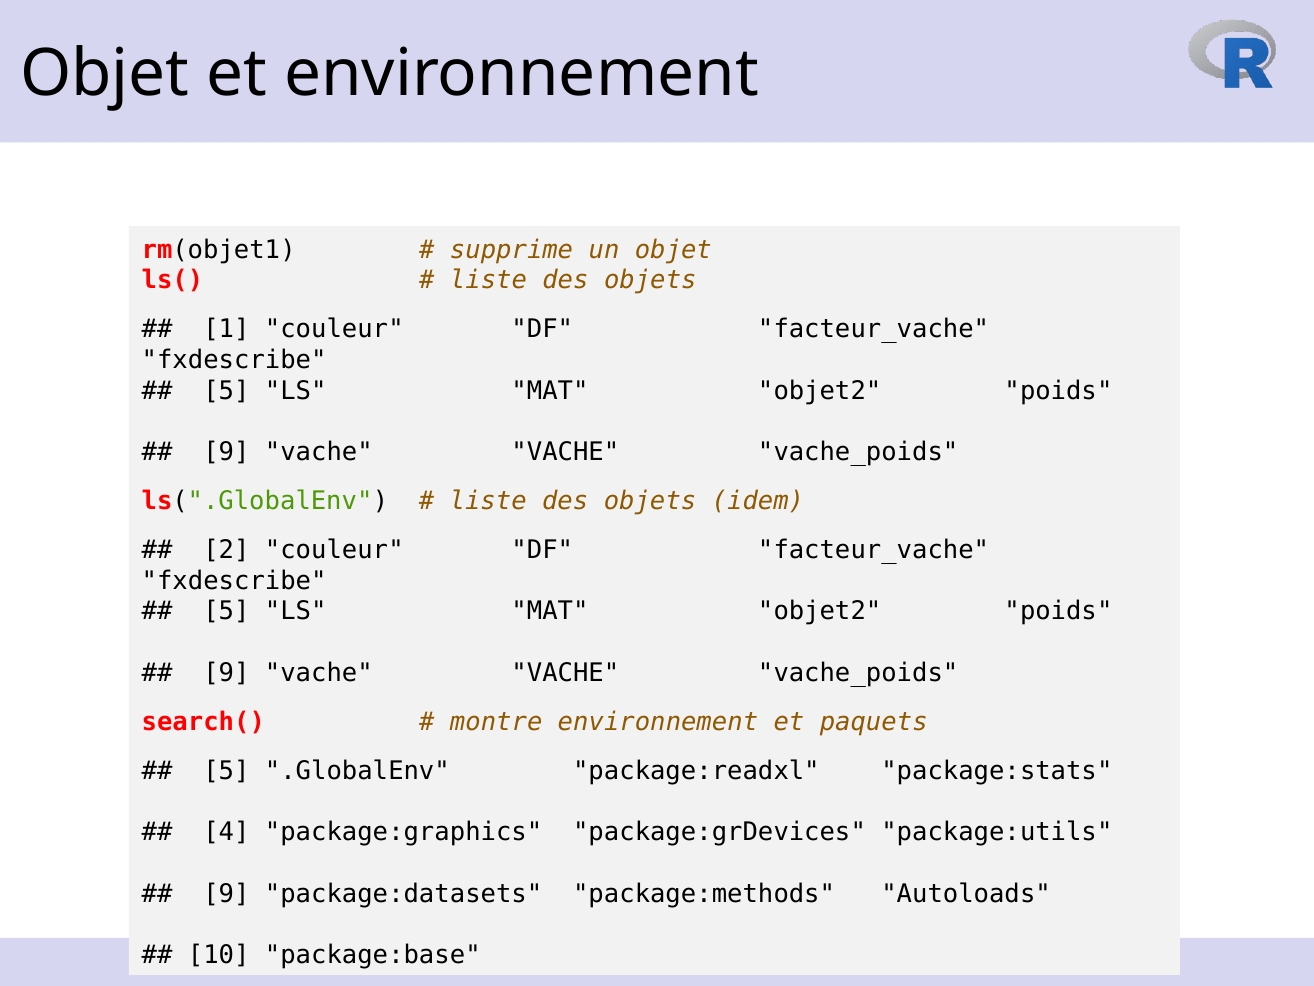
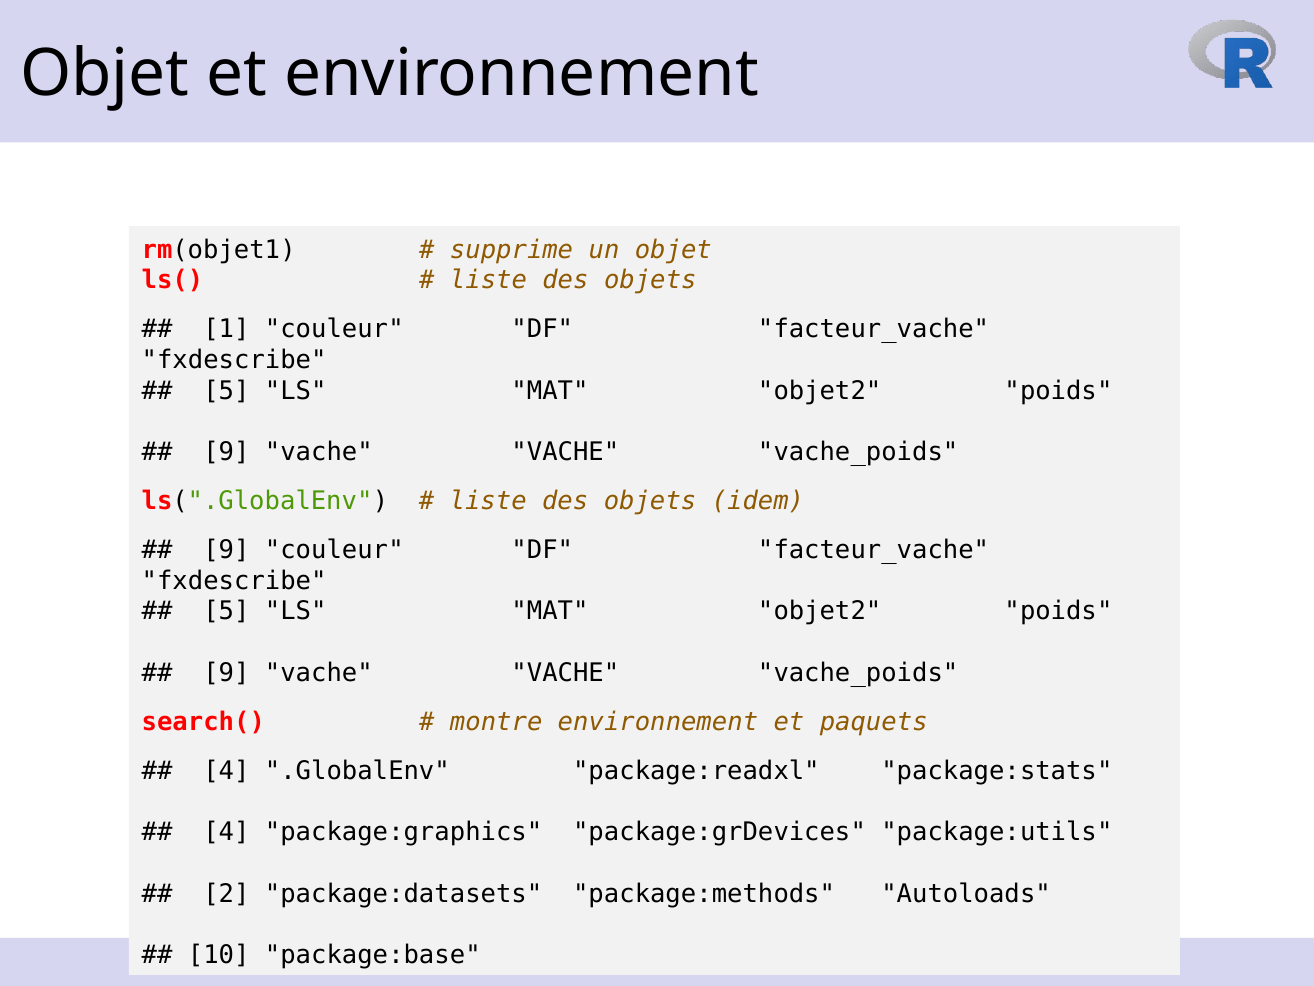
2: 2 -> 9 (226, 550)
5: 5 -> 4 (226, 770)
9: 9 -> 2 (226, 893)
